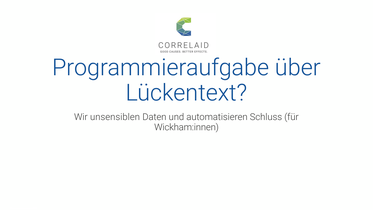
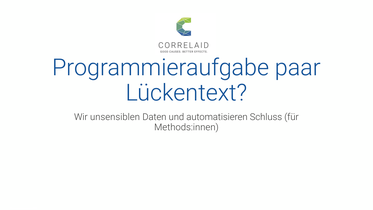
über: über -> paar (298, 68)
Wickham:innen: Wickham:innen -> Methods:innen (186, 127)
